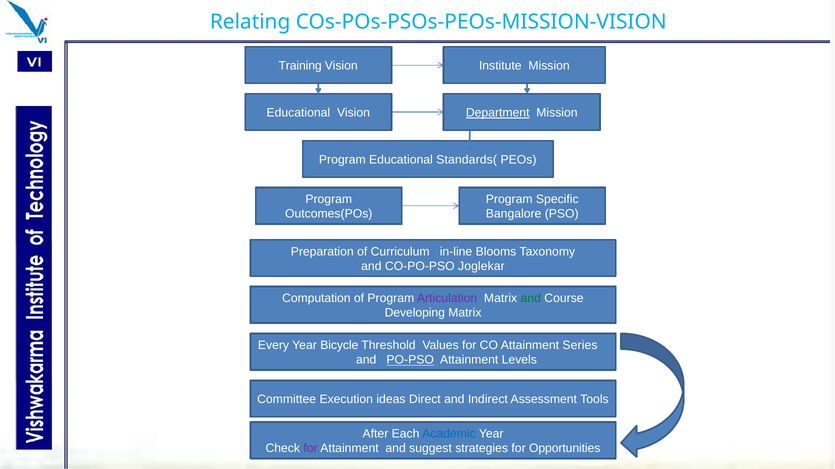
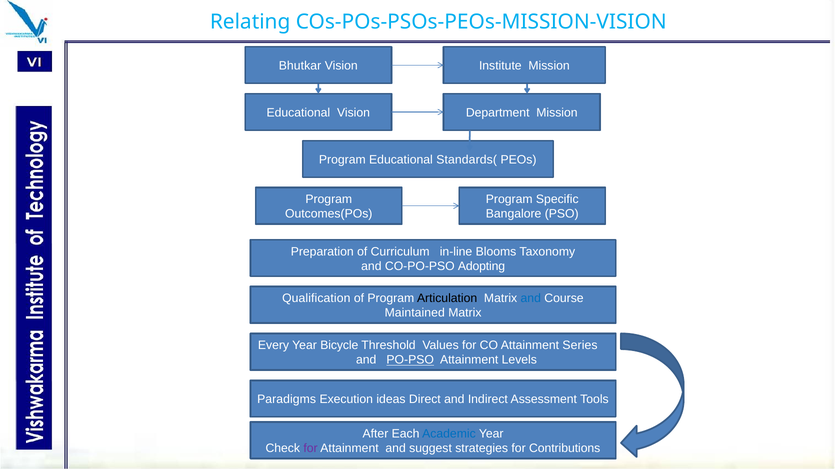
Training: Training -> Bhutkar (300, 66)
Department underline: present -> none (498, 113)
Joglekar: Joglekar -> Adopting (482, 266)
Computation: Computation -> Qualification (316, 299)
Articulation colour: purple -> black (447, 299)
and colour: green -> blue (531, 299)
Developing: Developing -> Maintained (415, 313)
Committee: Committee -> Paradigms (287, 400)
Opportunities: Opportunities -> Contributions (565, 449)
